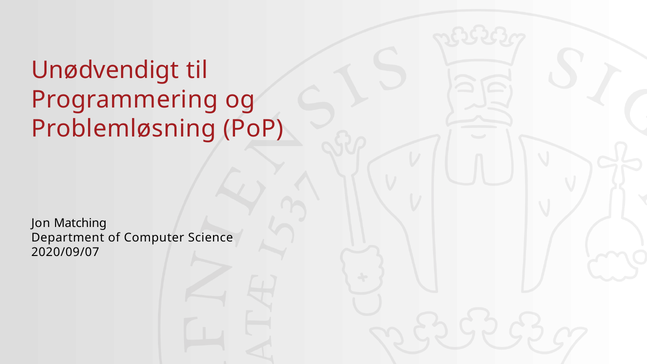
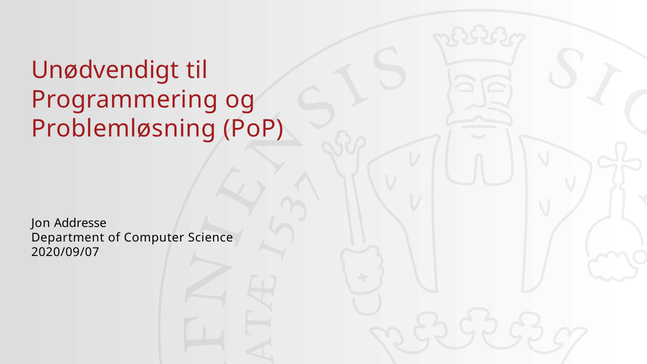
Matching: Matching -> Addresse (80, 223)
